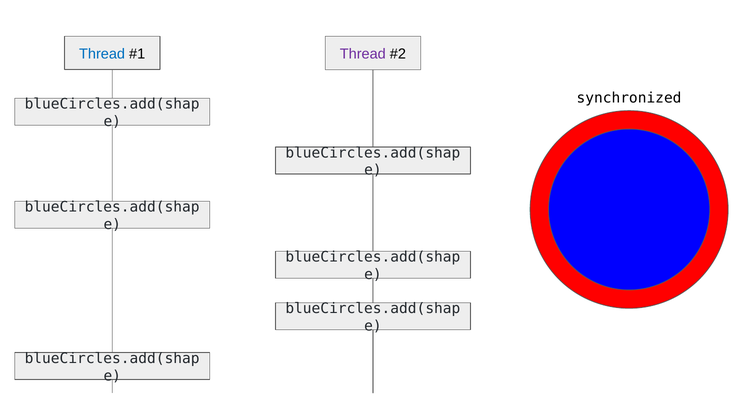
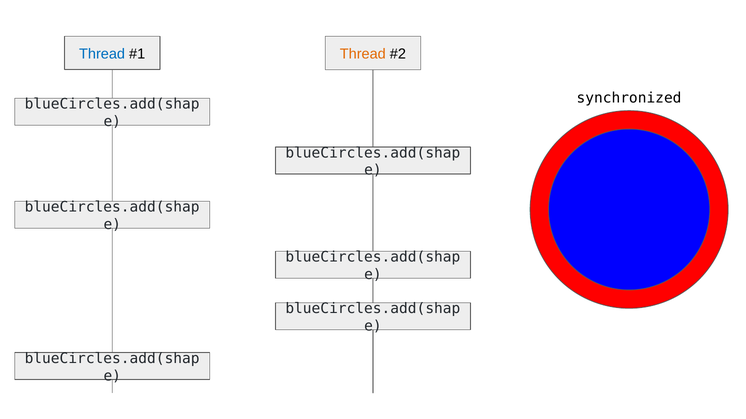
Thread colour: purple -> orange (363, 54)
